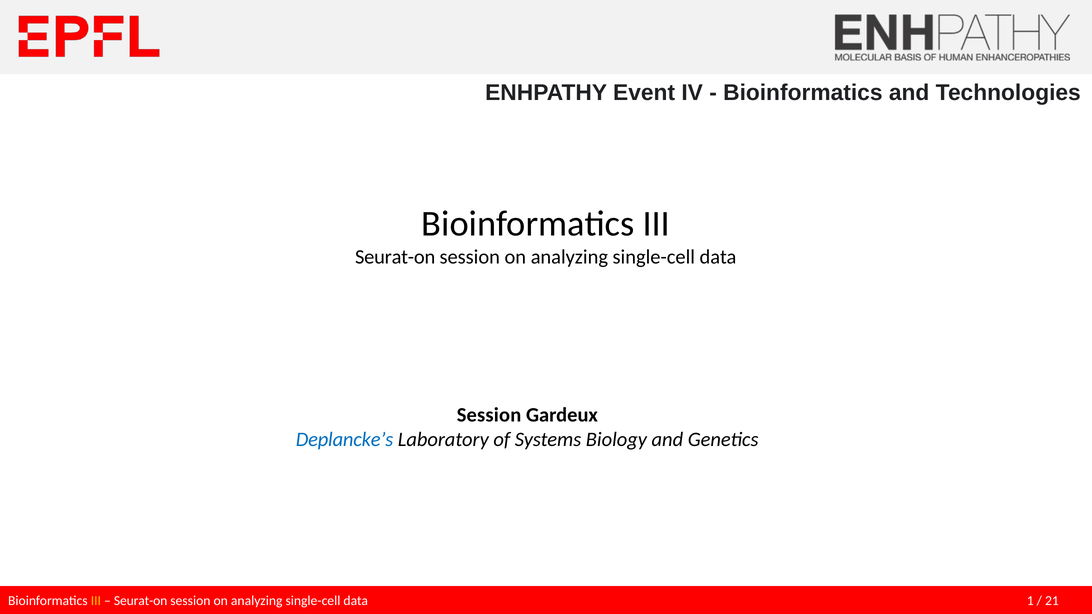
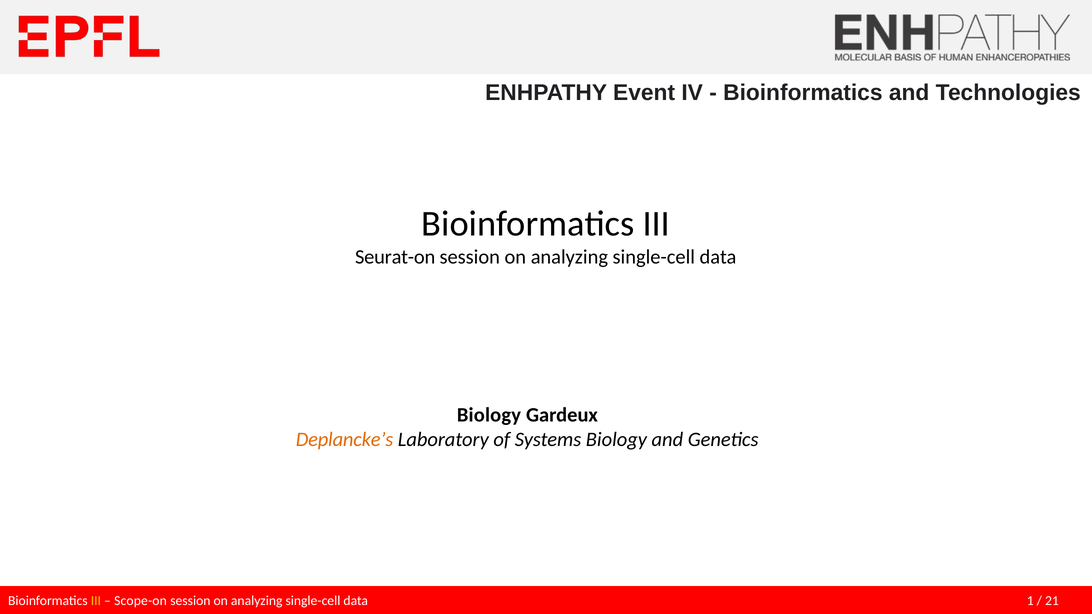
Session: Session -> Biology (489, 415)
Deplancke’s colour: blue -> orange (345, 440)
Seurat-on: Seurat-on -> Scope-on (141, 601)
